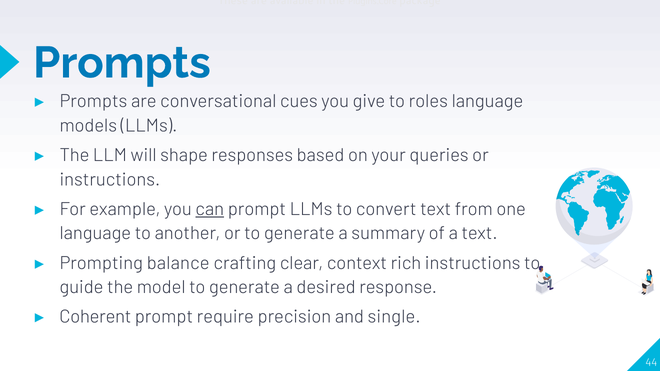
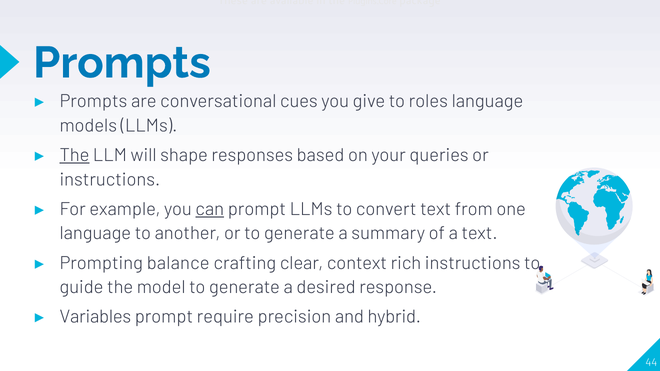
The underline: none -> present (74, 155)
Coherent: Coherent -> Variables (95, 317)
single: single -> hybrid (394, 317)
